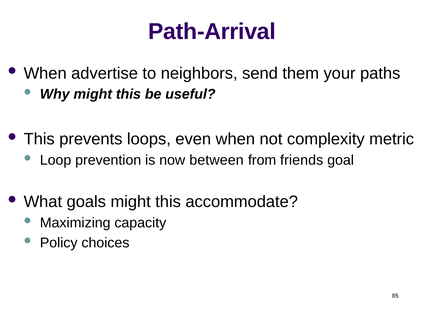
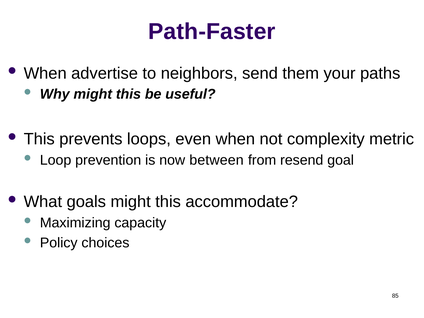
Path-Arrival: Path-Arrival -> Path-Faster (212, 32)
friends: friends -> resend (302, 160)
